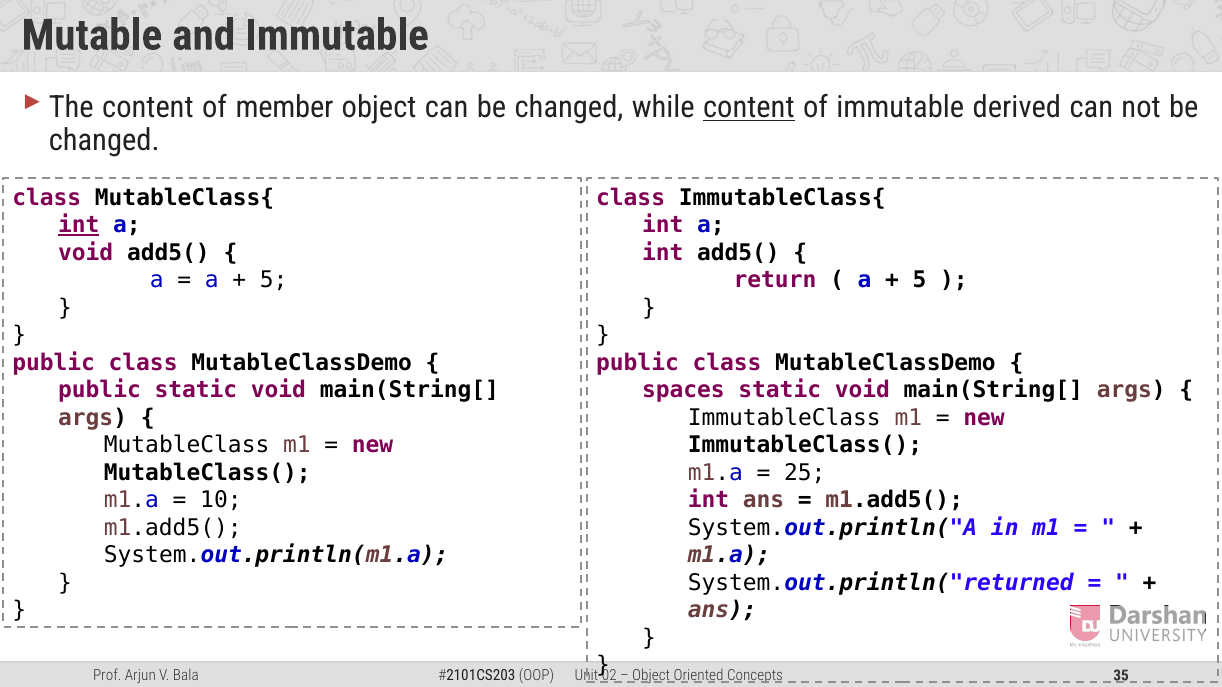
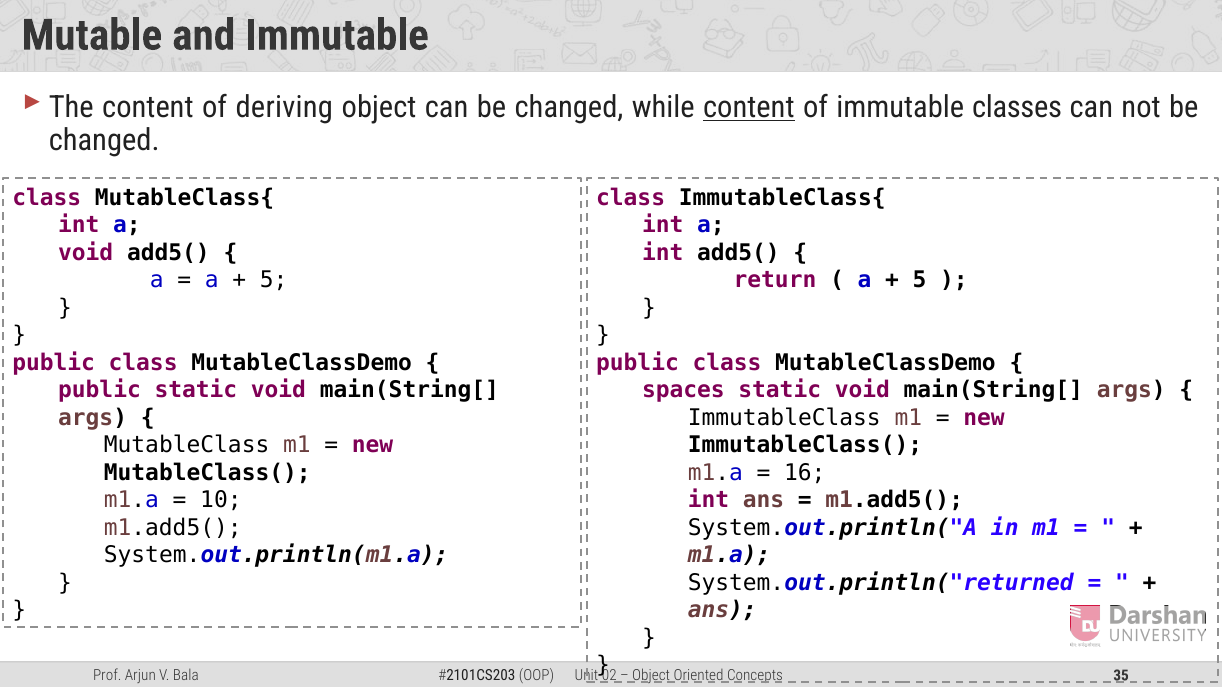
member: member -> deriving (284, 107)
derived: derived -> classes (1017, 107)
int underline: present -> none (79, 225)
25: 25 -> 16 (805, 473)
